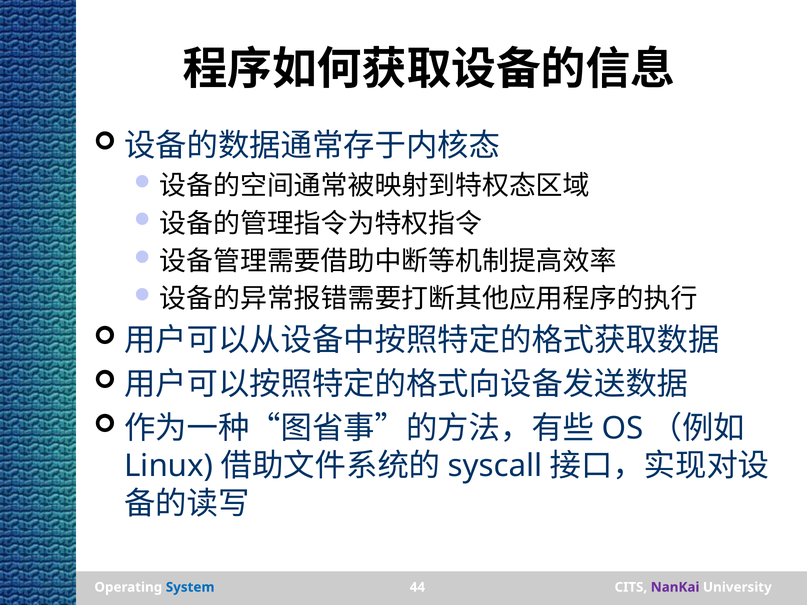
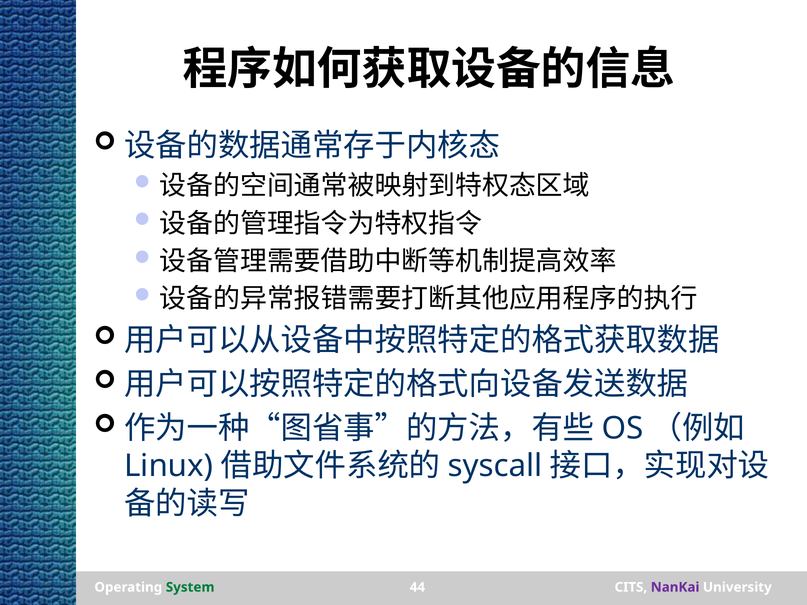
System colour: blue -> green (190, 587)
